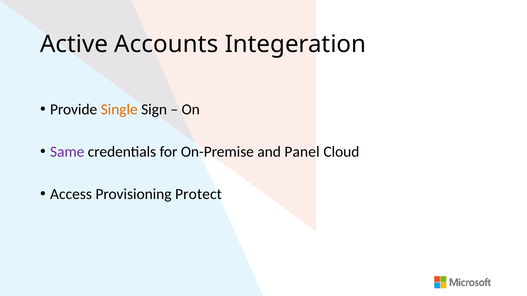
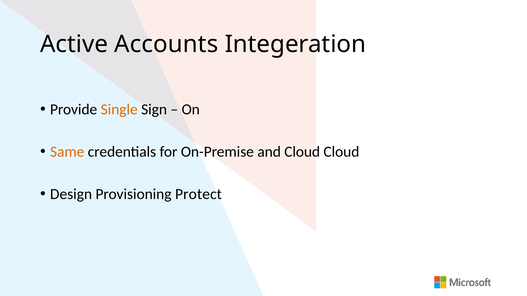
Same colour: purple -> orange (67, 152)
and Panel: Panel -> Cloud (302, 152)
Access: Access -> Design (71, 194)
